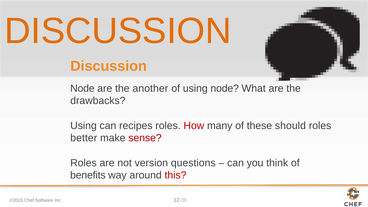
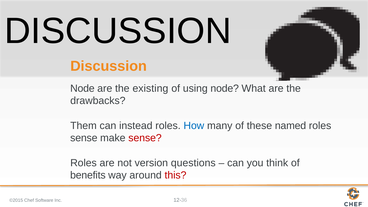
DISCUSSION colour: orange -> black (118, 31)
another: another -> existing (150, 88)
Using: Using -> Them (84, 126)
recipes: recipes -> instead (136, 126)
How colour: red -> blue (194, 126)
should: should -> named (291, 126)
better: better -> sense (84, 138)
